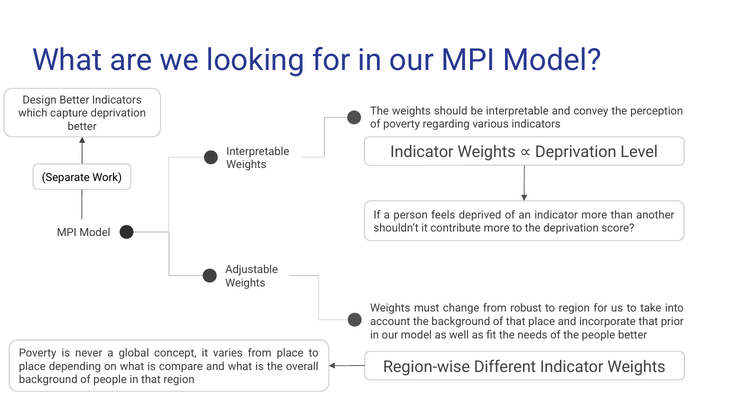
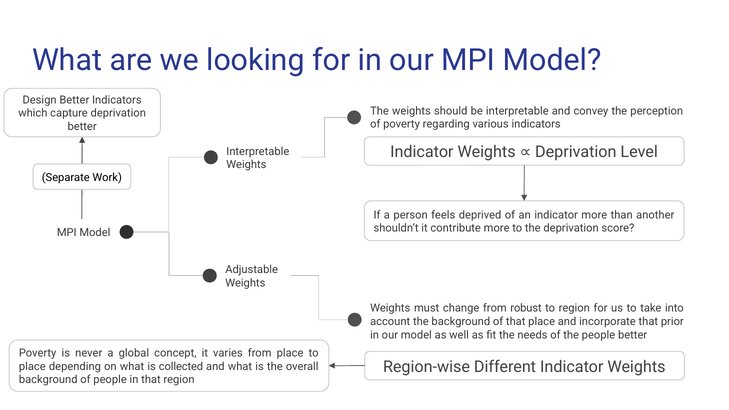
compare: compare -> collected (181, 366)
